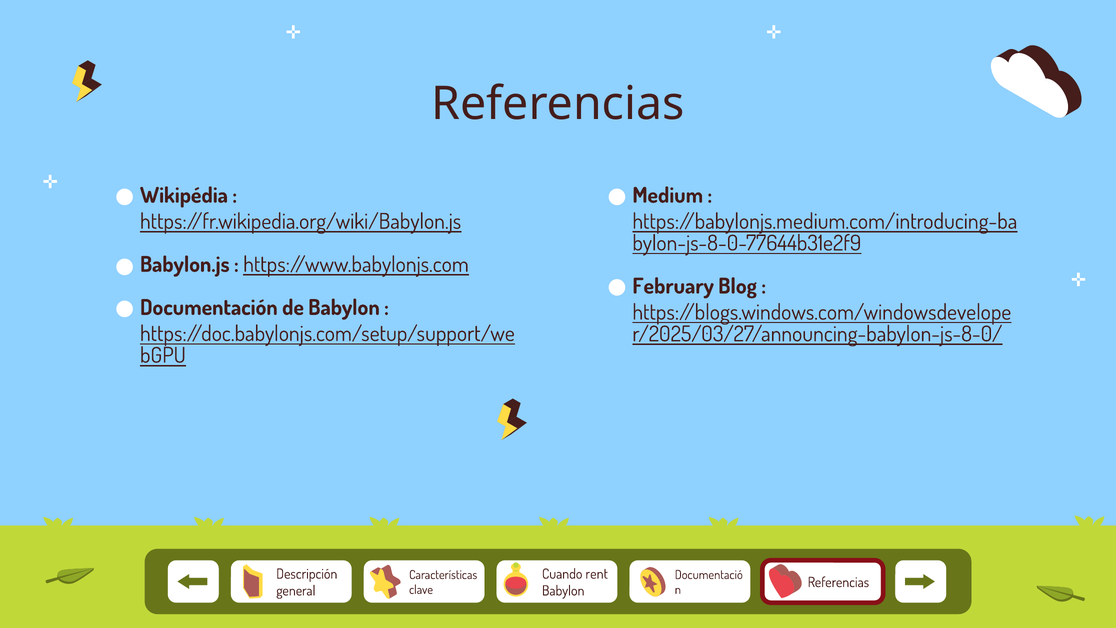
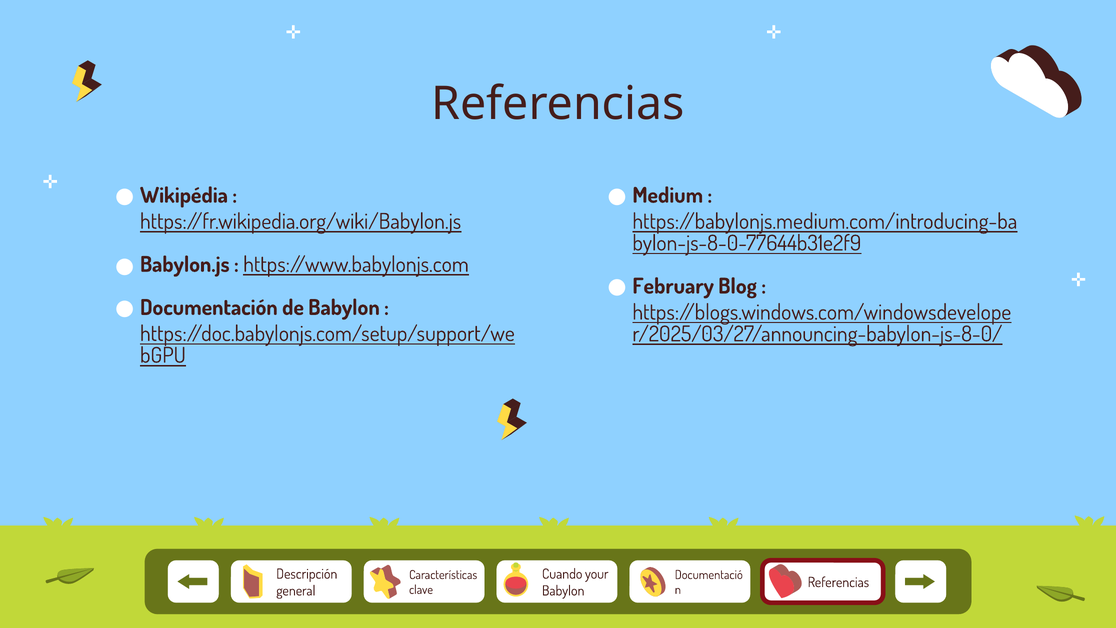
rent: rent -> your (597, 574)
